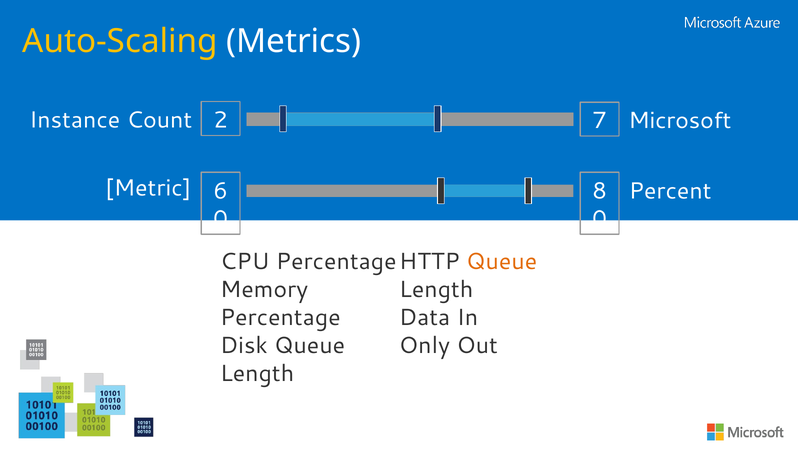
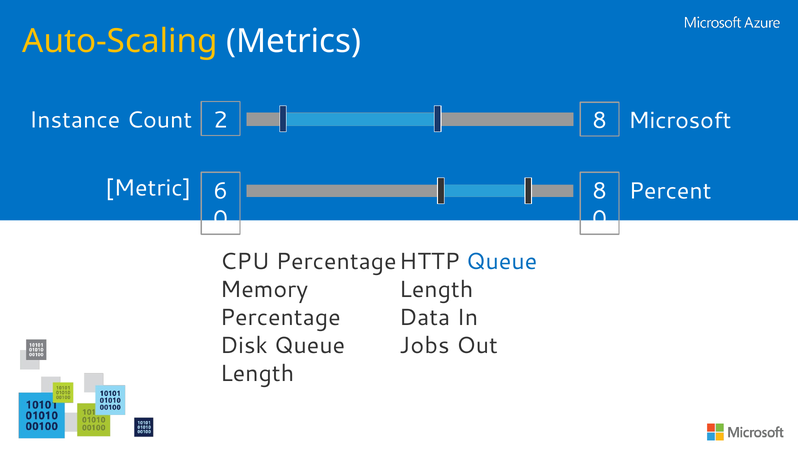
2 7: 7 -> 8 (600, 121)
Queue colour: orange -> blue (502, 262)
Only: Only -> Jobs (424, 345)
